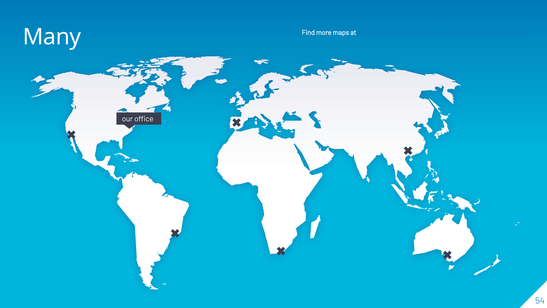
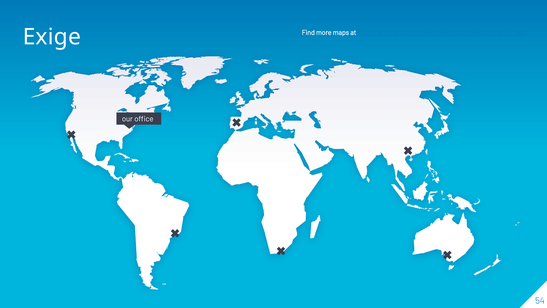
Many: Many -> Exige (52, 37)
